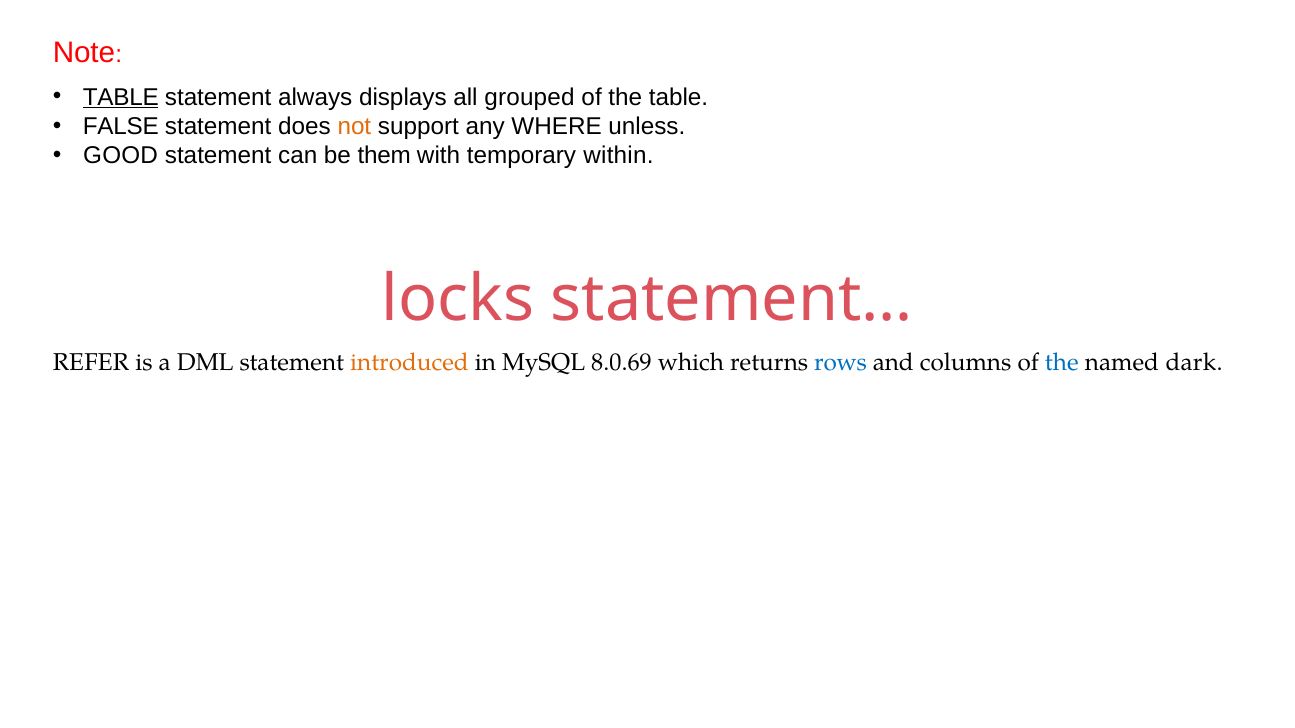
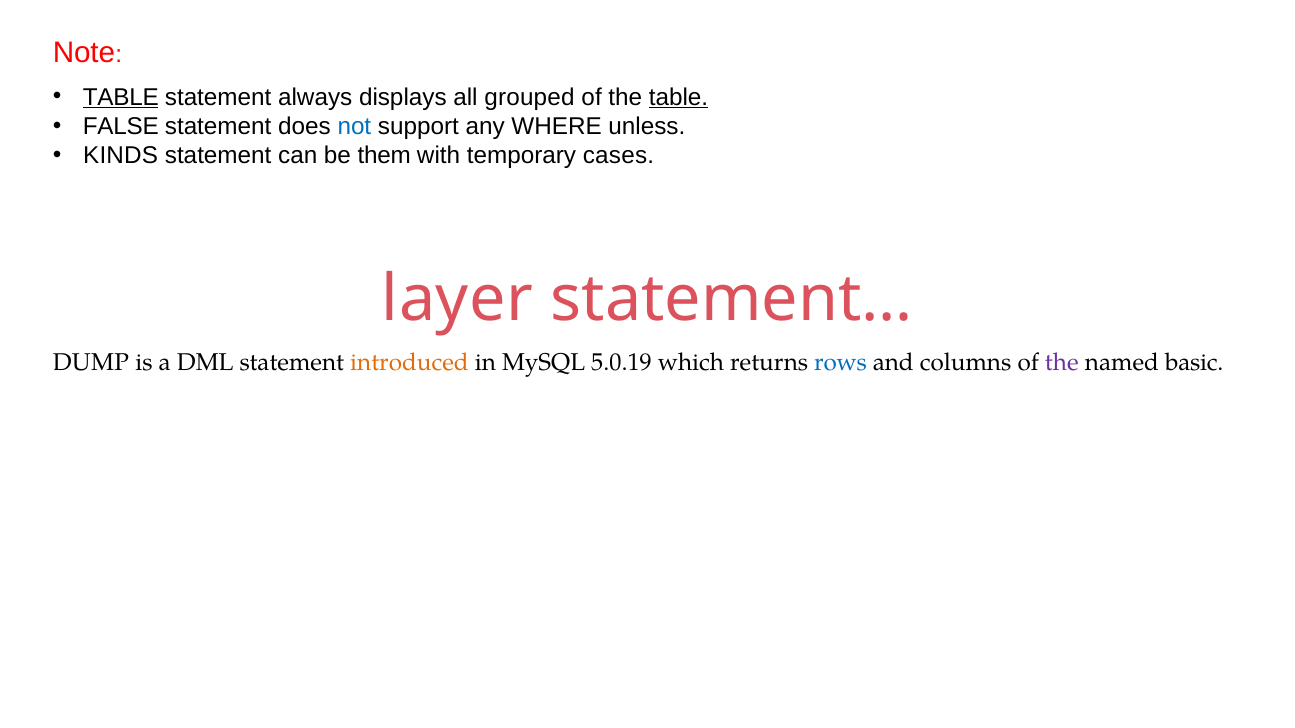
table underline: none -> present (679, 97)
not colour: orange -> blue (354, 126)
GOOD: GOOD -> KINDS (121, 156)
within: within -> cases (618, 156)
locks: locks -> layer (458, 299)
REFER: REFER -> DUMP (91, 362)
8.0.69: 8.0.69 -> 5.0.19 (622, 362)
the colour: blue -> purple (1062, 362)
dark: dark -> basic (1194, 362)
